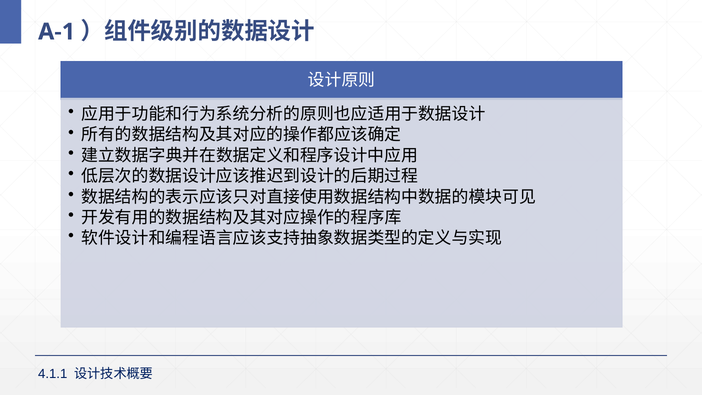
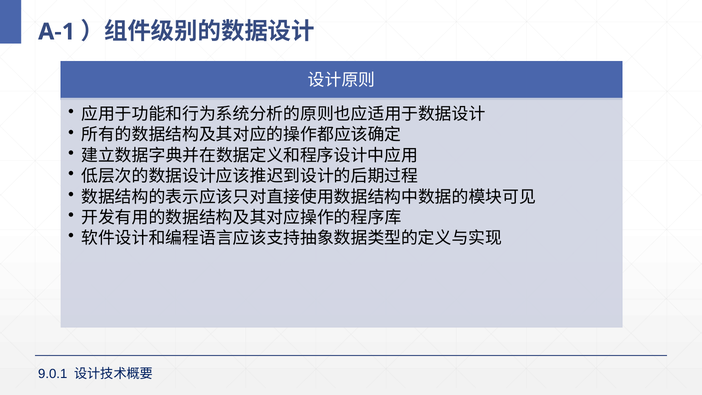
4.1.1: 4.1.1 -> 9.0.1 (53, 374)
